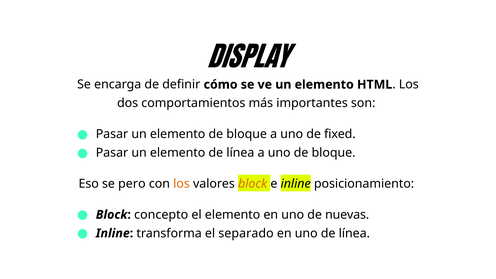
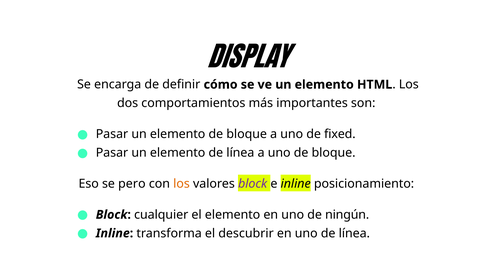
block colour: orange -> purple (253, 184)
concepto: concepto -> cualquier (161, 215)
nuevas: nuevas -> ningún (347, 215)
separado: separado -> descubrir (246, 233)
